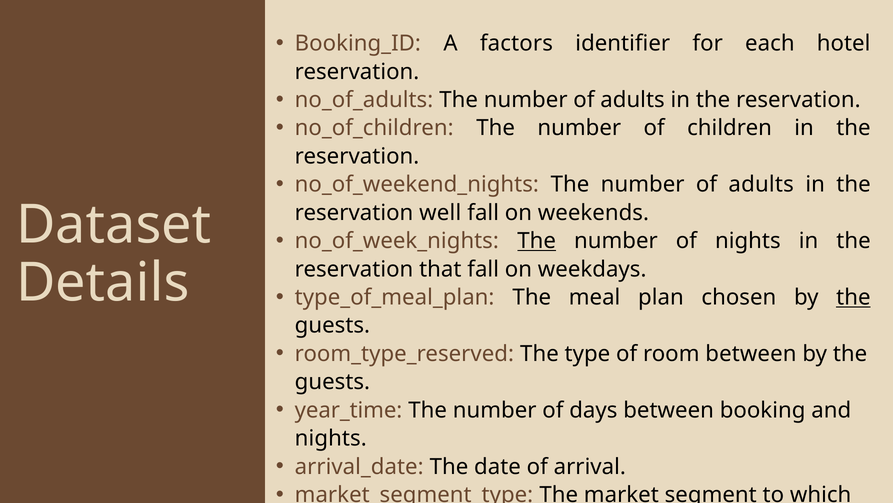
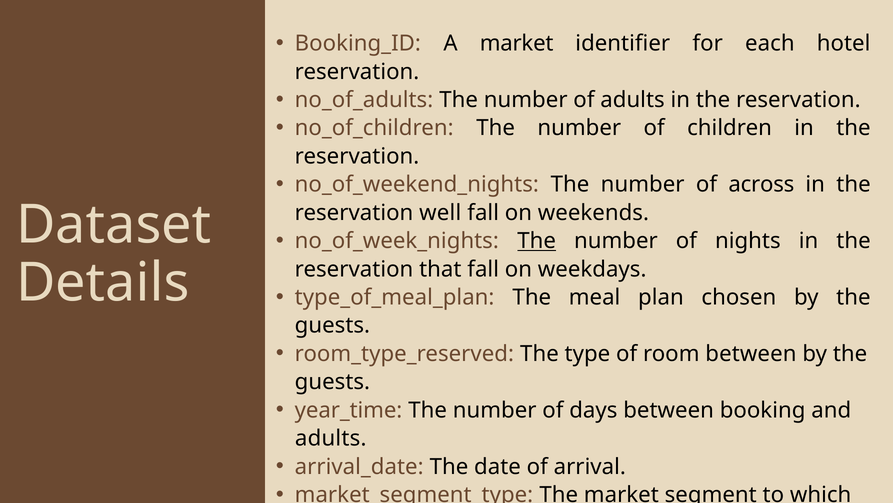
A factors: factors -> market (517, 43)
adults: adults -> across (761, 184)
the underline: present -> none (853, 297)
nights: nights -> adults (331, 438)
